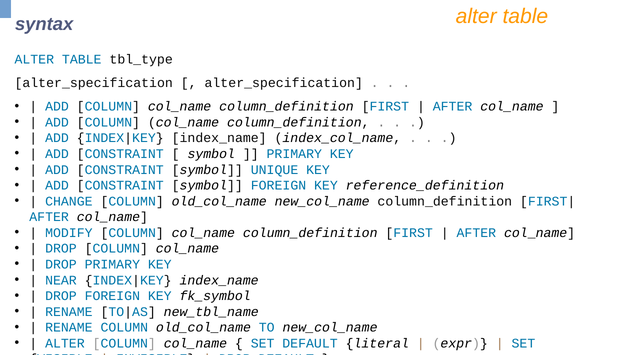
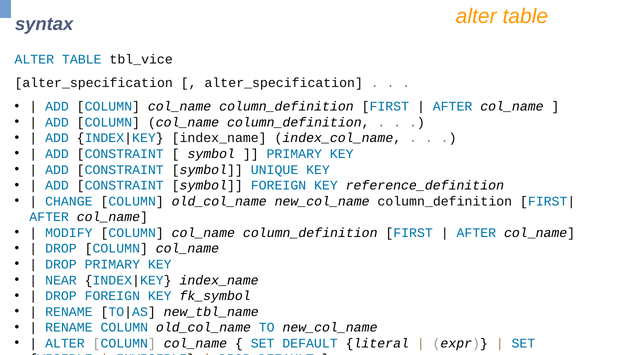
tbl_type: tbl_type -> tbl_vice (141, 59)
